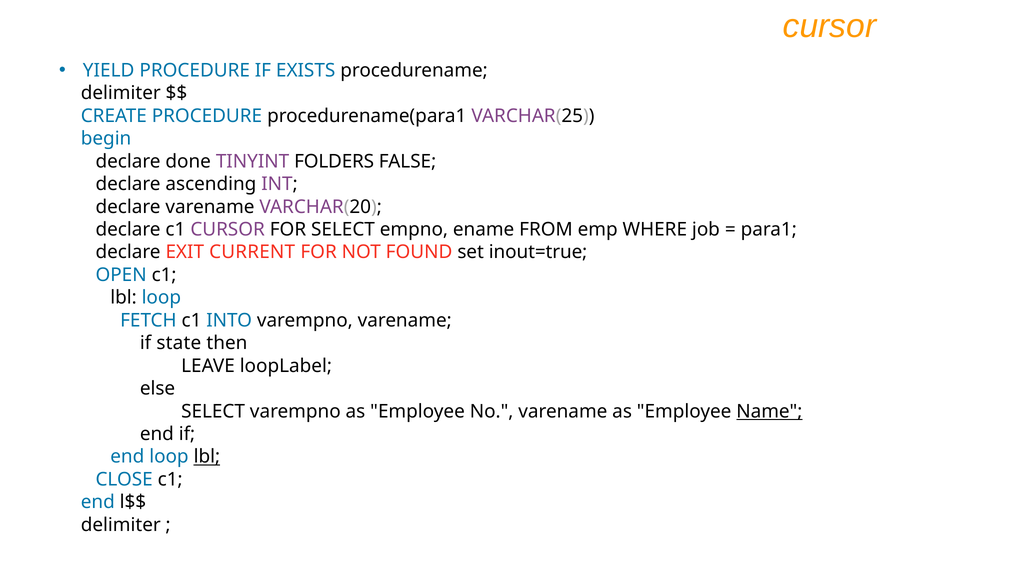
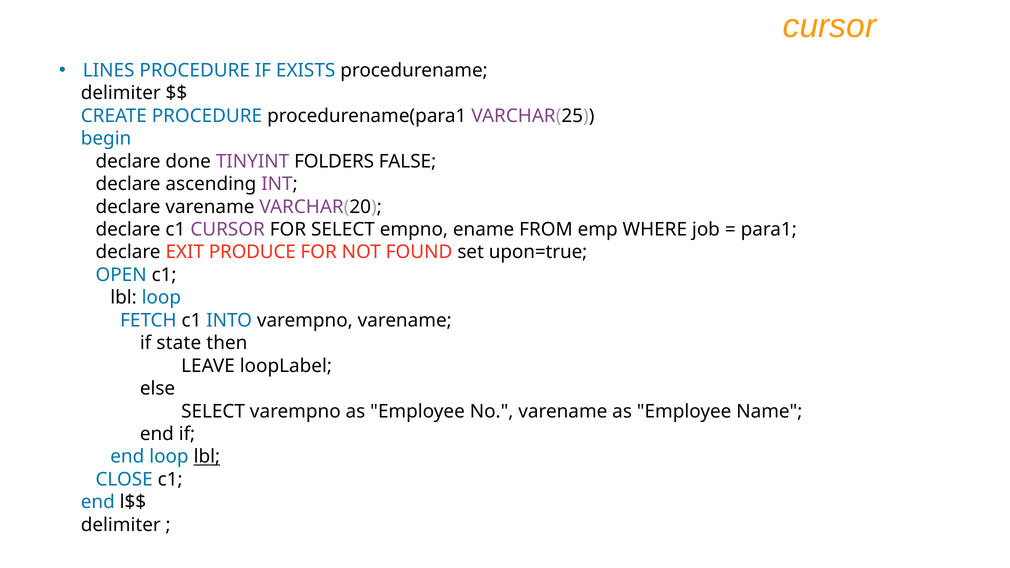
YIELD: YIELD -> LINES (109, 70)
CURRENT: CURRENT -> PRODUCE (252, 252)
inout=true: inout=true -> upon=true (538, 252)
Name underline: present -> none (769, 411)
